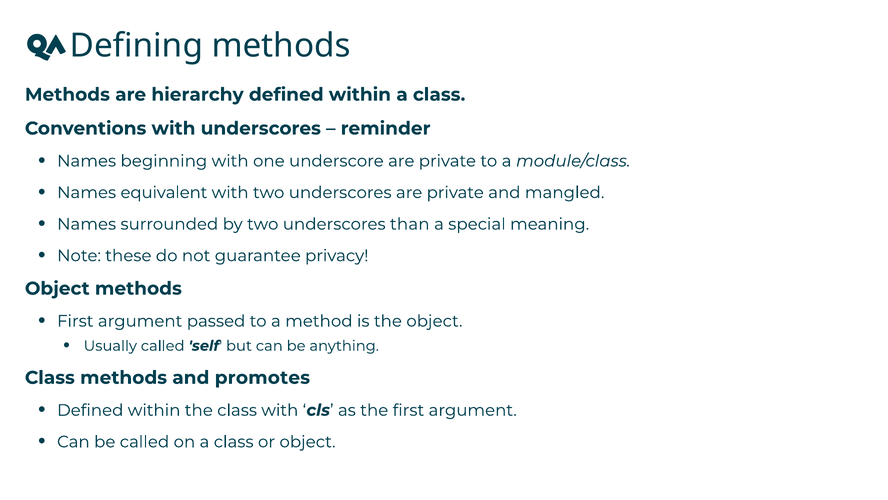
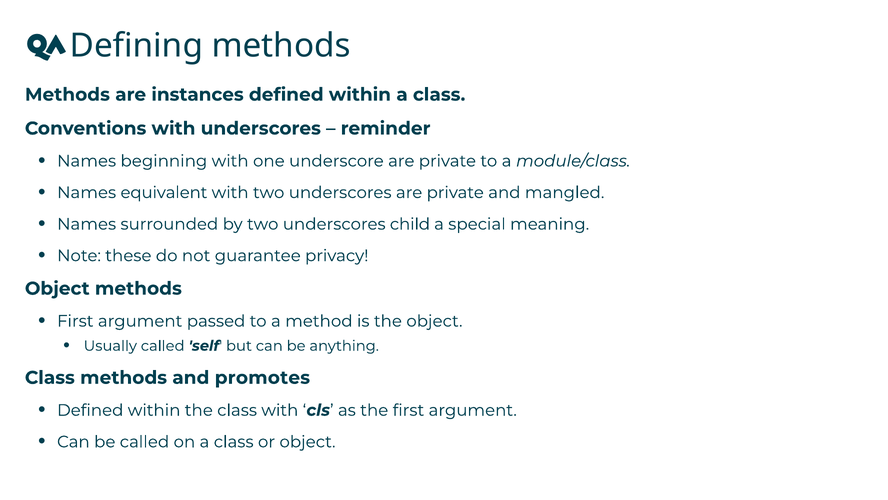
hierarchy: hierarchy -> instances (198, 95)
than: than -> child (410, 224)
